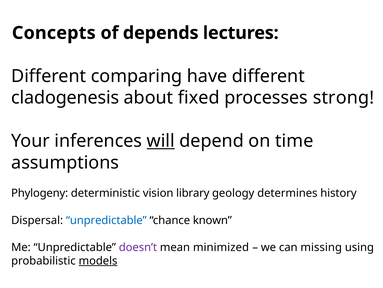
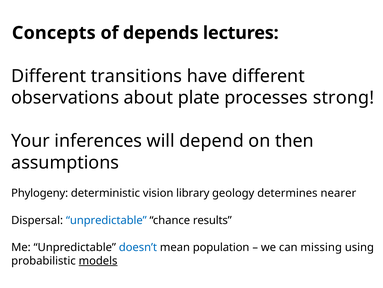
comparing: comparing -> transitions (136, 76)
cladogenesis: cladogenesis -> observations (65, 98)
fixed: fixed -> plate (199, 98)
will underline: present -> none (161, 141)
time: time -> then (294, 141)
history: history -> nearer (338, 193)
known: known -> results (212, 220)
doesn’t colour: purple -> blue (138, 247)
minimized: minimized -> population (221, 247)
